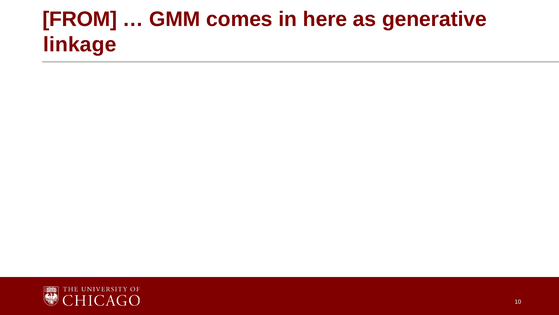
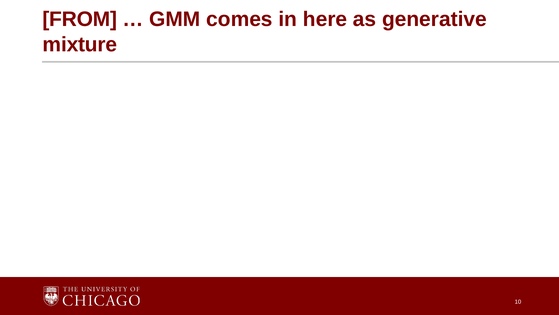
linkage: linkage -> mixture (80, 44)
